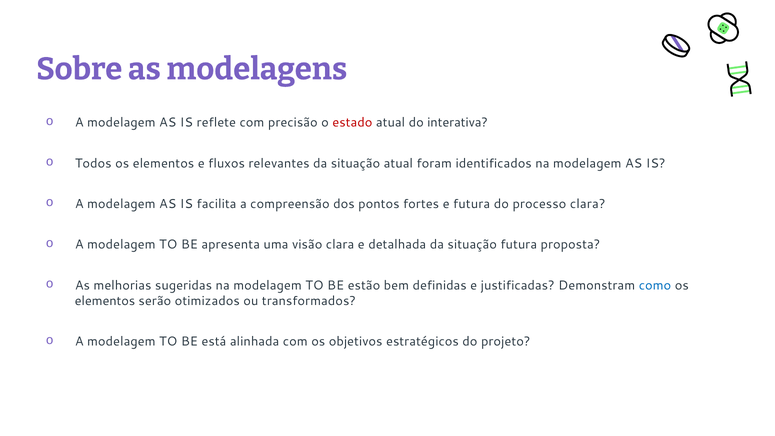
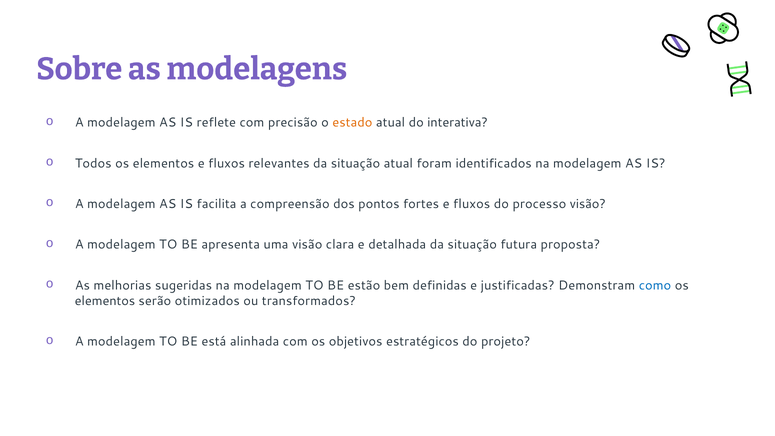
estado colour: red -> orange (352, 123)
fortes e futura: futura -> fluxos (472, 204)
processo clara: clara -> visão (588, 204)
